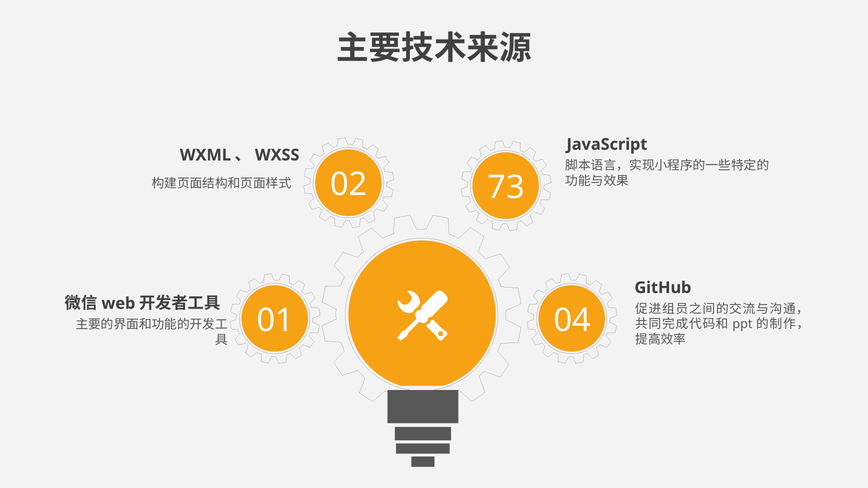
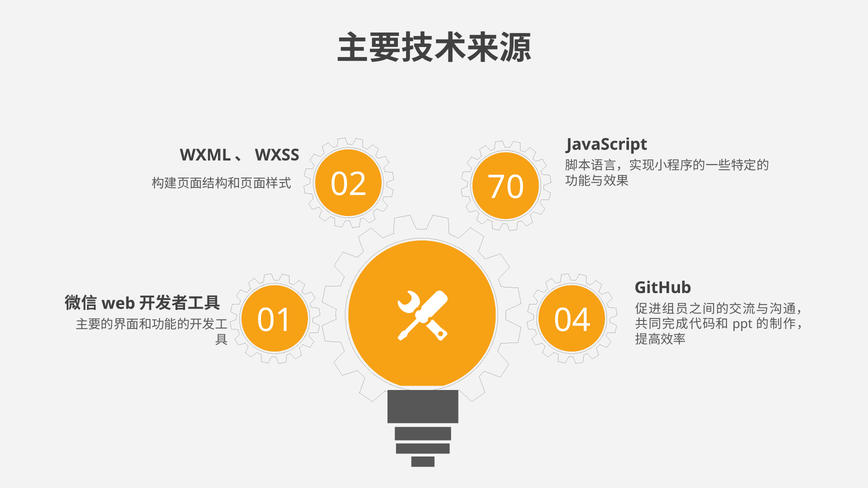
73: 73 -> 70 (506, 188)
